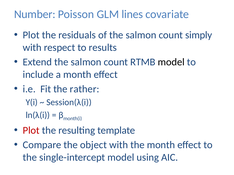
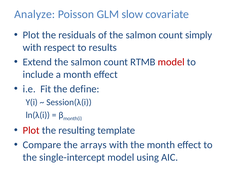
Number: Number -> Analyze (35, 14)
lines: lines -> slow (132, 14)
model colour: black -> red (171, 62)
rather: rather -> define (85, 89)
object: object -> arrays (93, 145)
